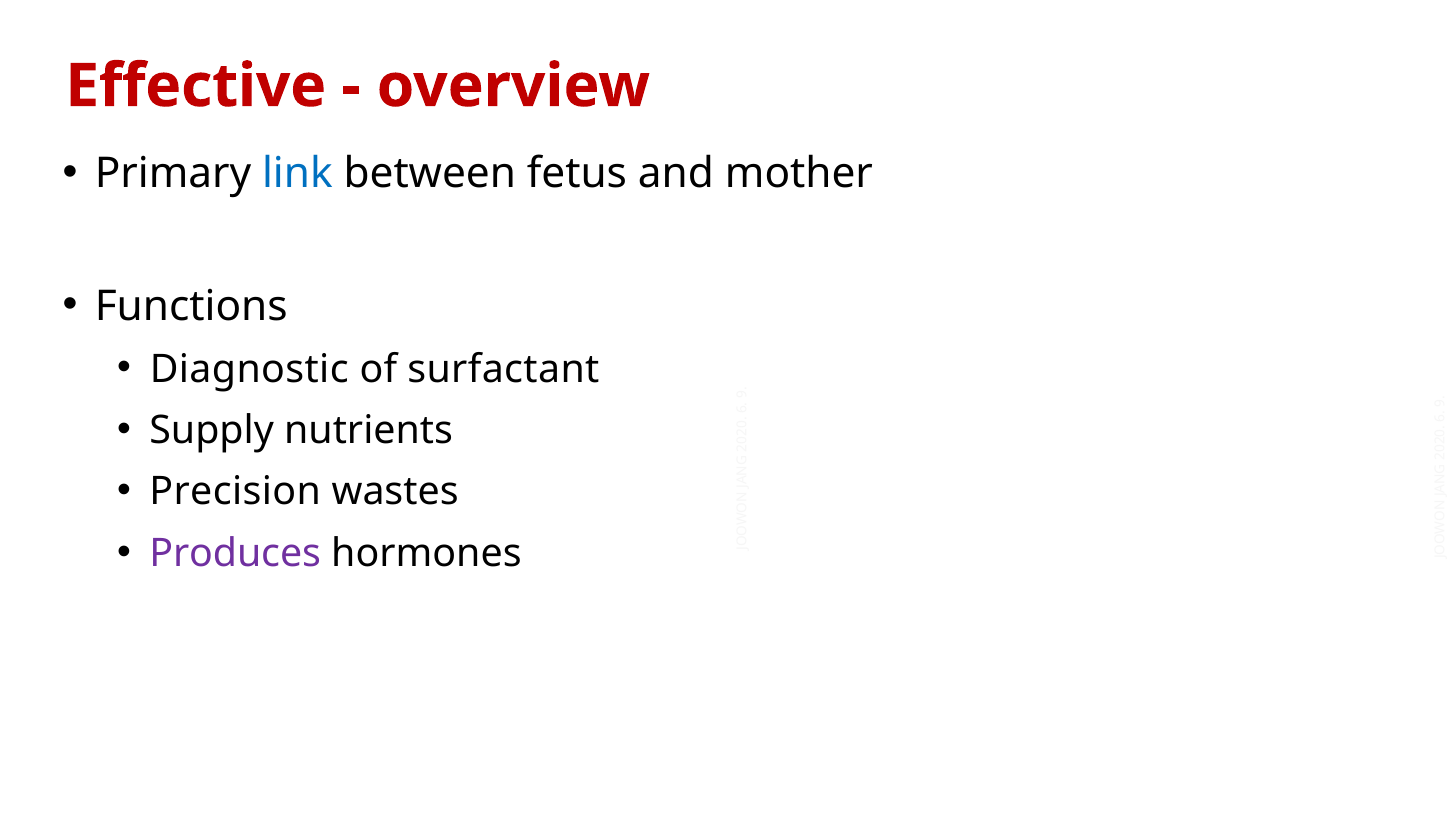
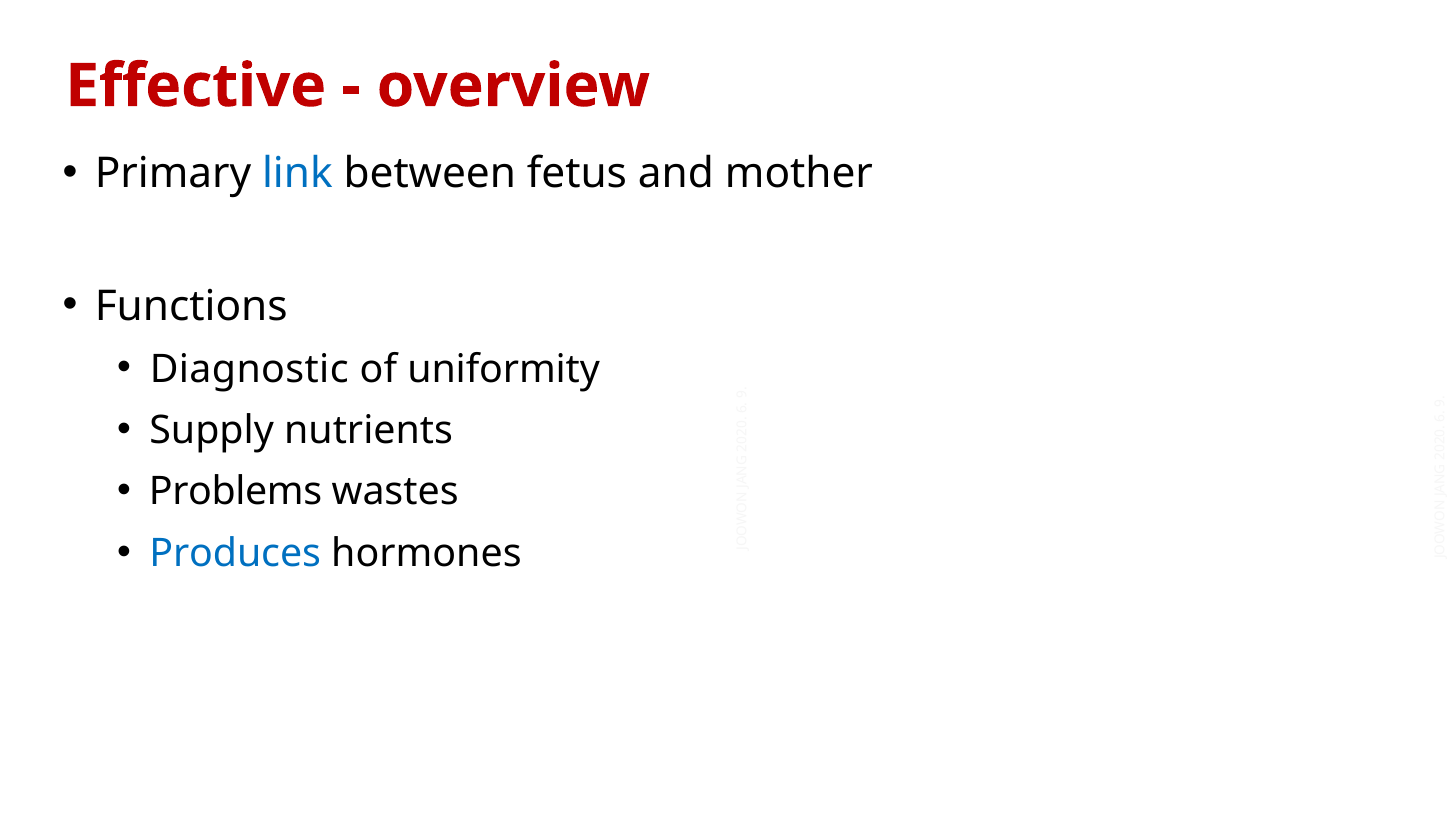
surfactant: surfactant -> uniformity (504, 369)
Precision: Precision -> Problems (236, 491)
Produces colour: purple -> blue (235, 553)
